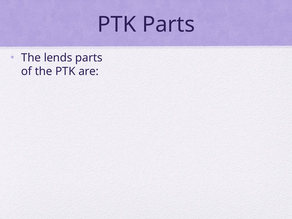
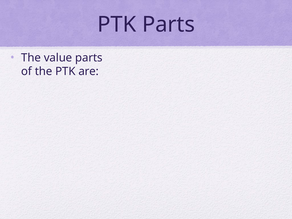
lends: lends -> value (58, 58)
